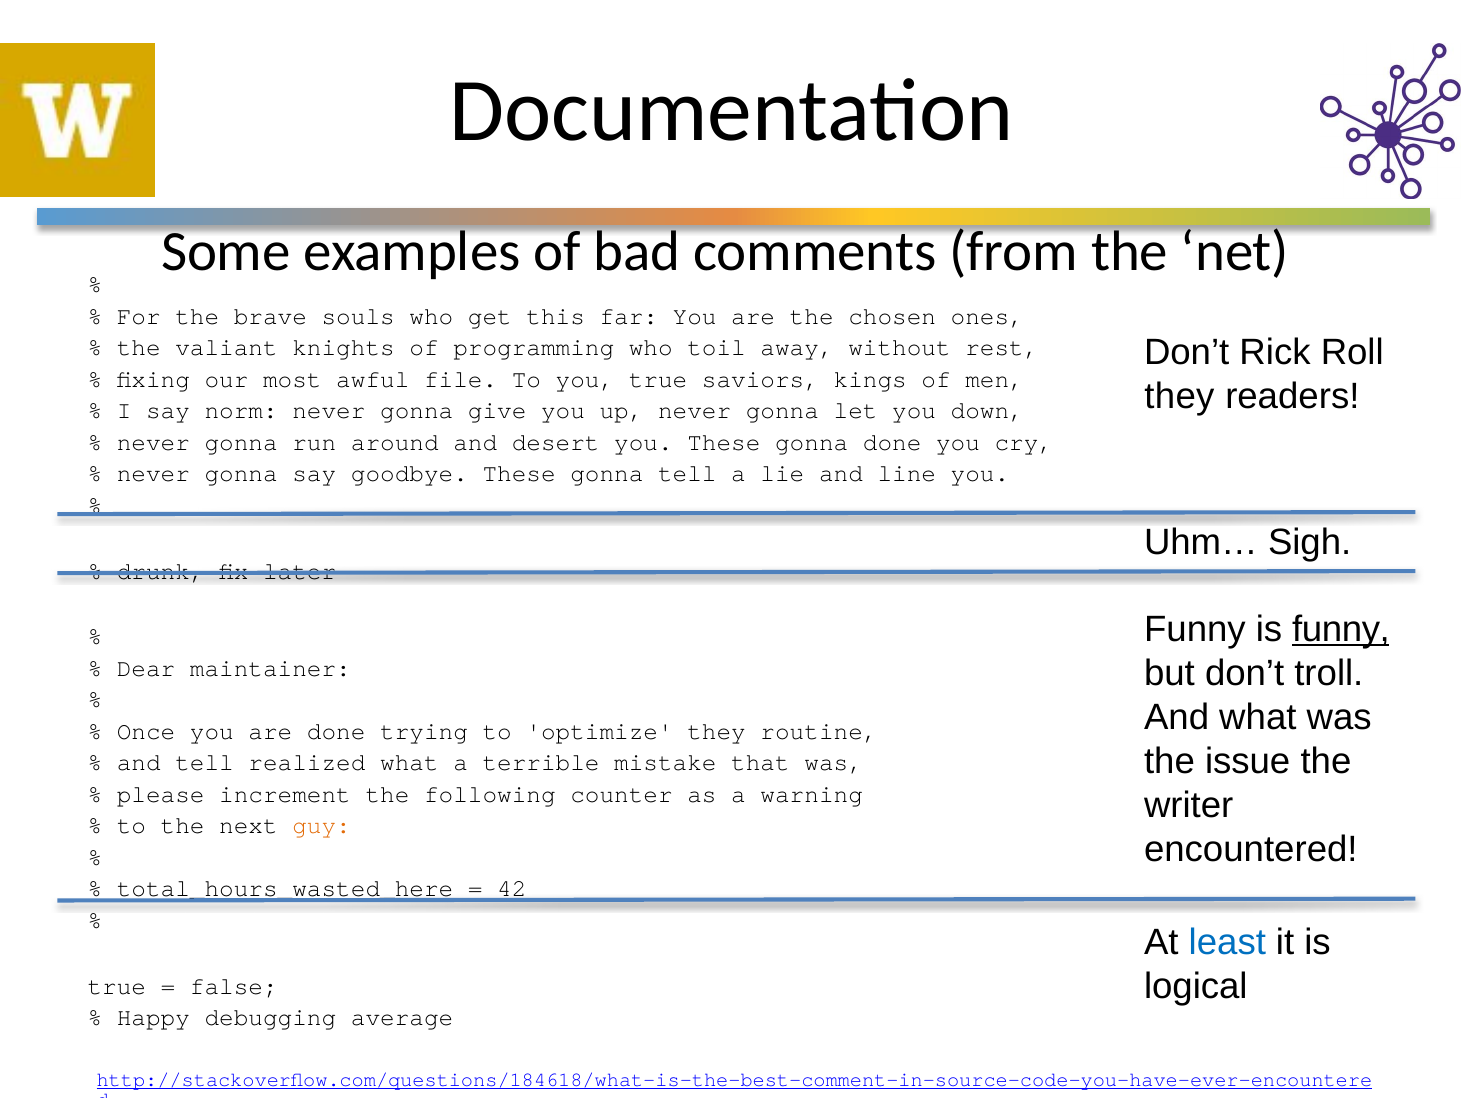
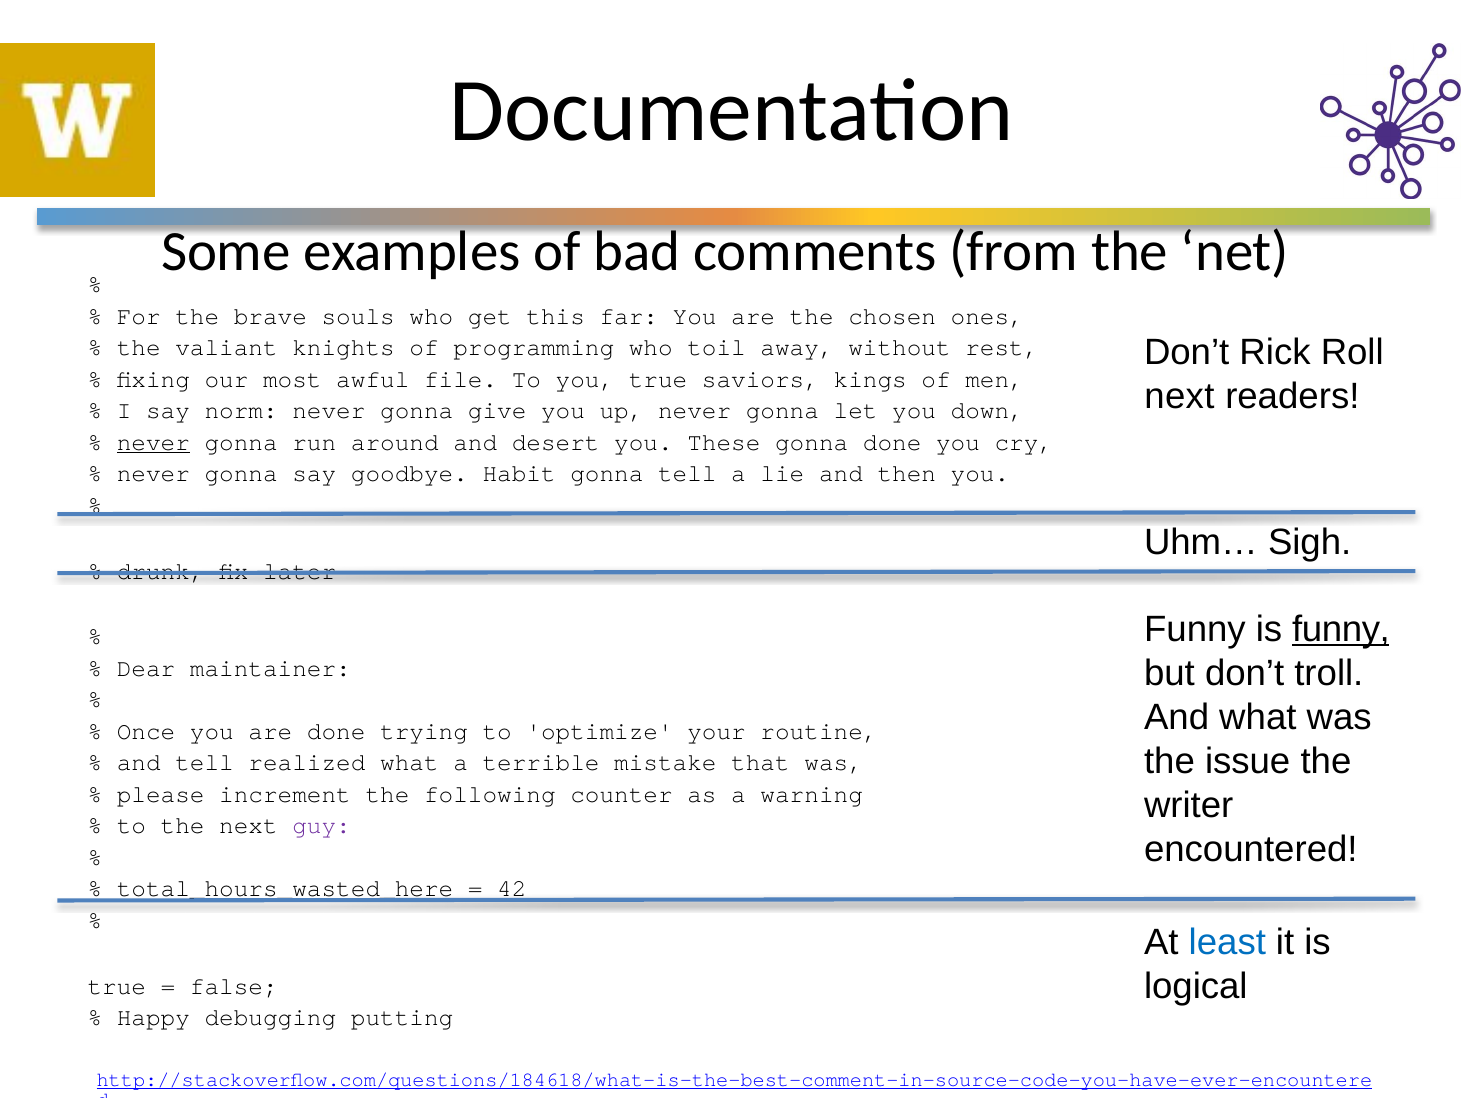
they: they -> next (1179, 396)
never underline: none -> present (153, 442)
goodbye These: These -> Habit (519, 474)
line: line -> then (907, 474)
optimize they: they -> your (717, 731)
guy colour: orange -> purple (322, 826)
average: average -> putting (402, 1017)
